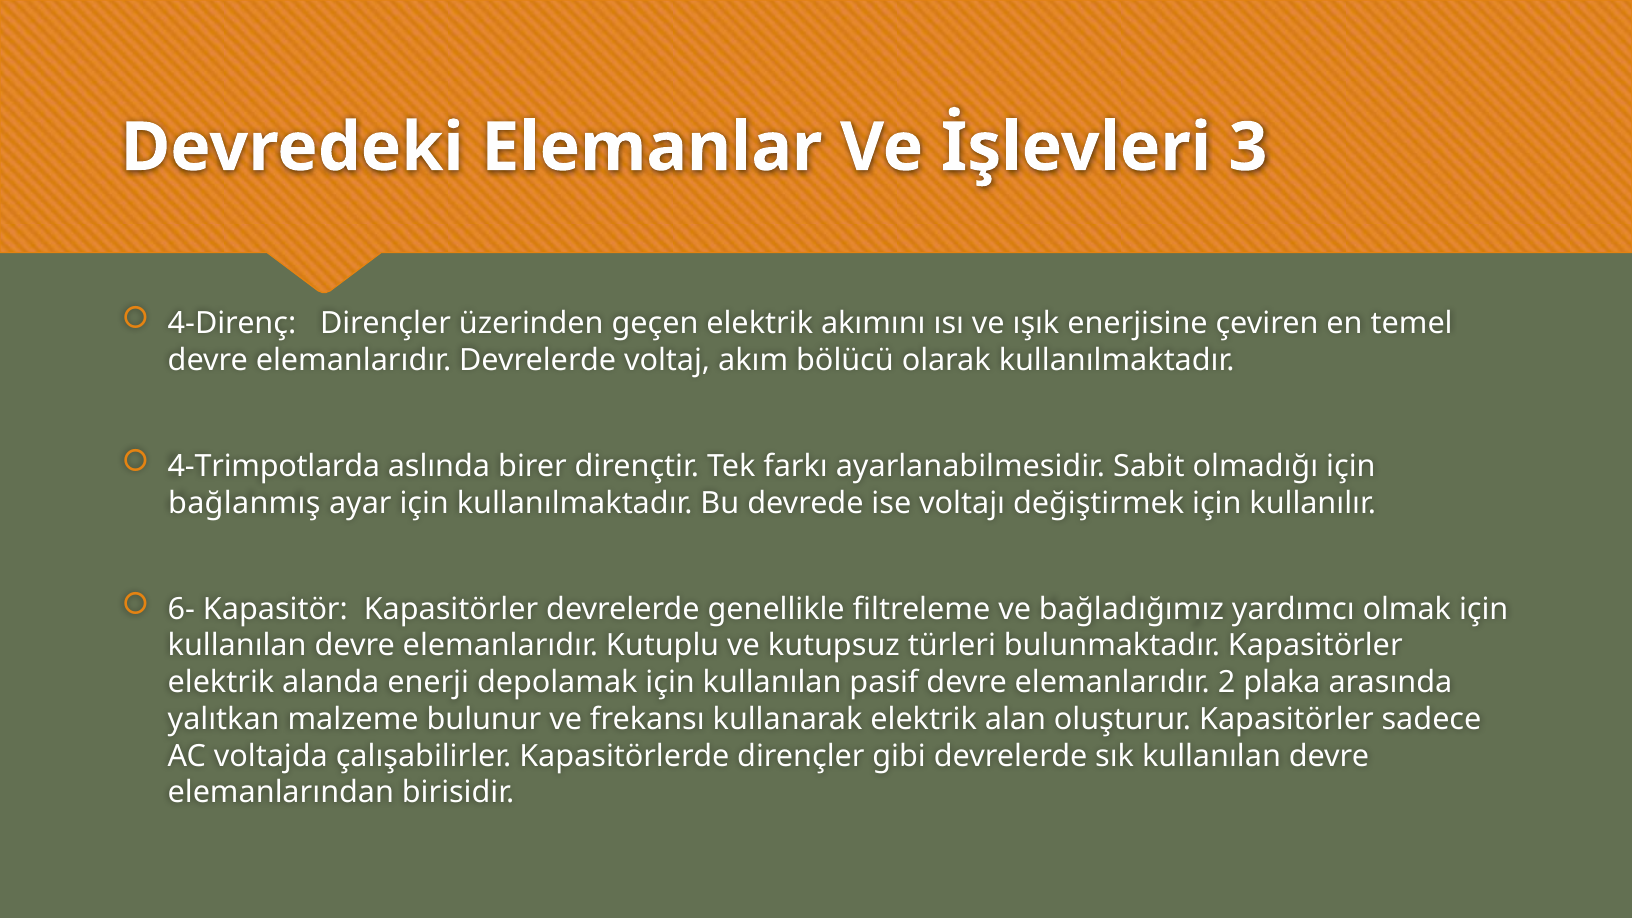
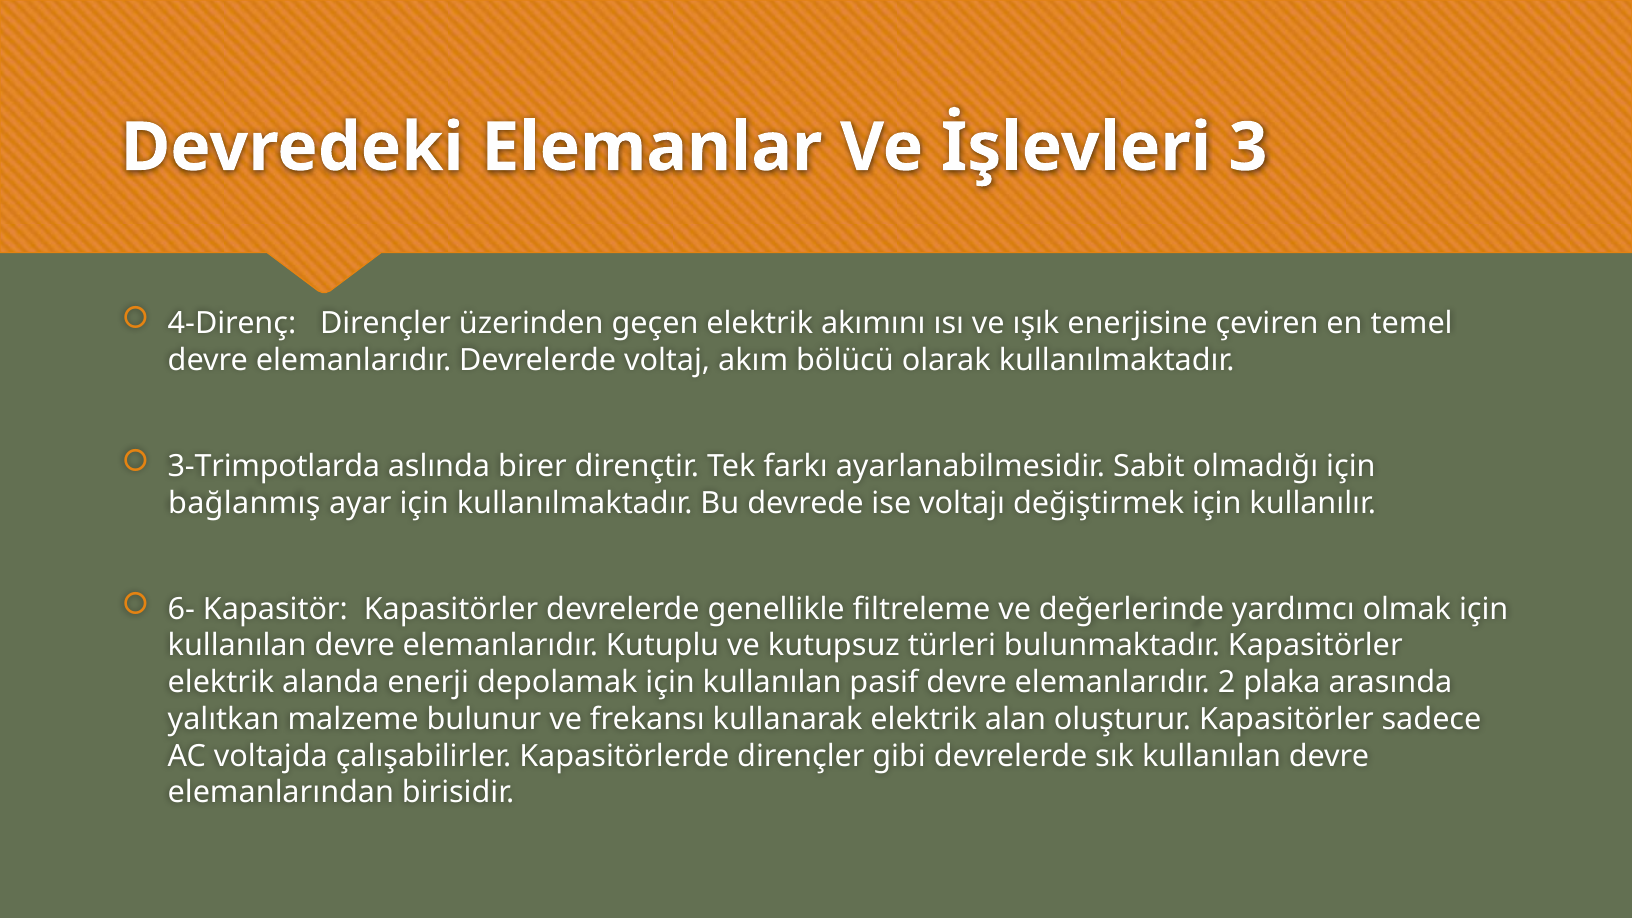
4-Trimpotlarda: 4-Trimpotlarda -> 3-Trimpotlarda (274, 466)
bağladığımız: bağladığımız -> değerlerinde (1132, 609)
